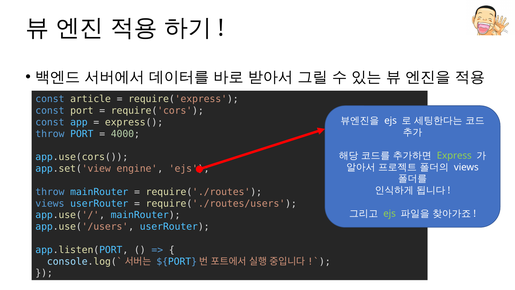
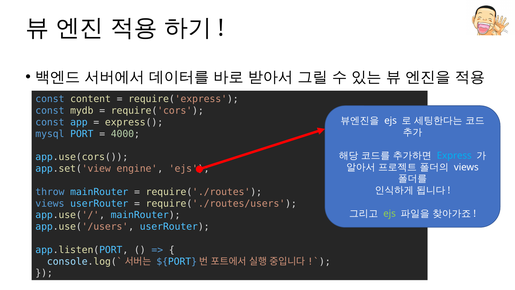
article: article -> content (91, 99)
const port: port -> mydb (82, 111)
throw: throw -> mysql (50, 134)
Express colour: light green -> light blue (454, 155)
